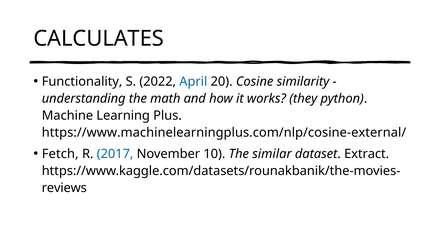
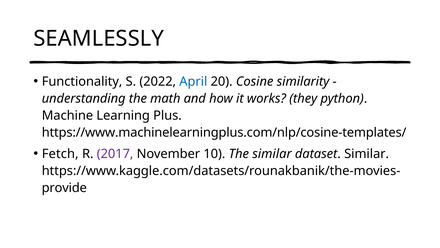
CALCULATES: CALCULATES -> SEAMLESSLY (99, 39)
https://www.machinelearningplus.com/nlp/cosine-external/: https://www.machinelearningplus.com/nlp/cosine-external/ -> https://www.machinelearningplus.com/nlp/cosine-templates/ (224, 132)
2017 colour: blue -> purple (115, 154)
dataset Extract: Extract -> Similar (367, 154)
reviews: reviews -> provide (64, 188)
